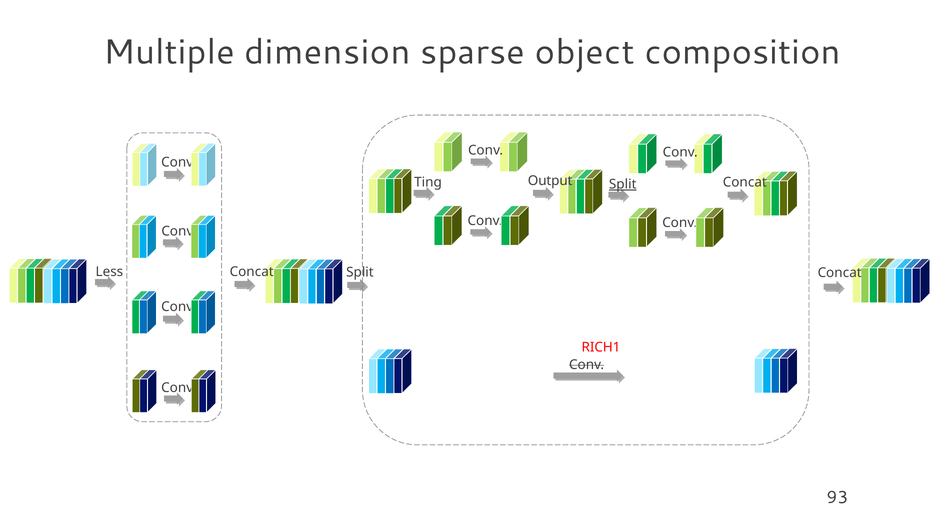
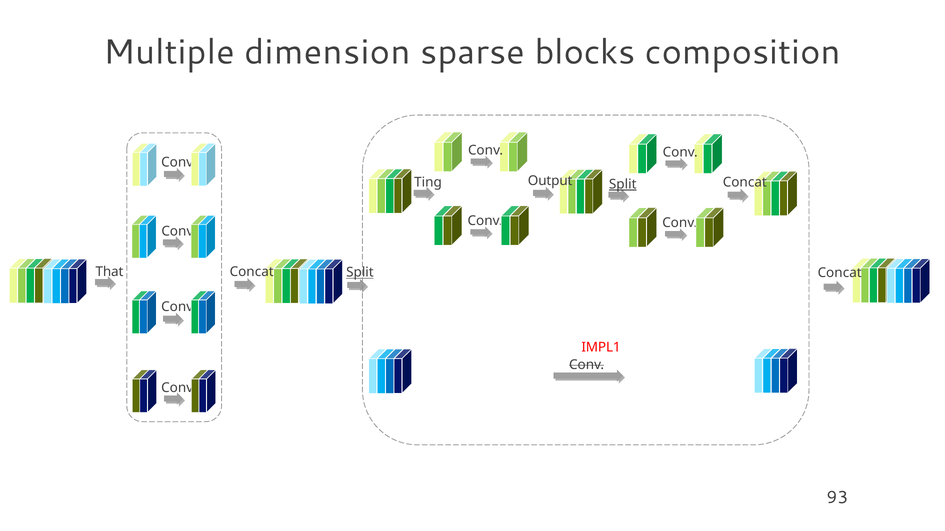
object: object -> blocks (585, 52)
Less: Less -> That (109, 272)
Split underline: none -> present (360, 273)
RICH1: RICH1 -> IMPL1 (601, 348)
